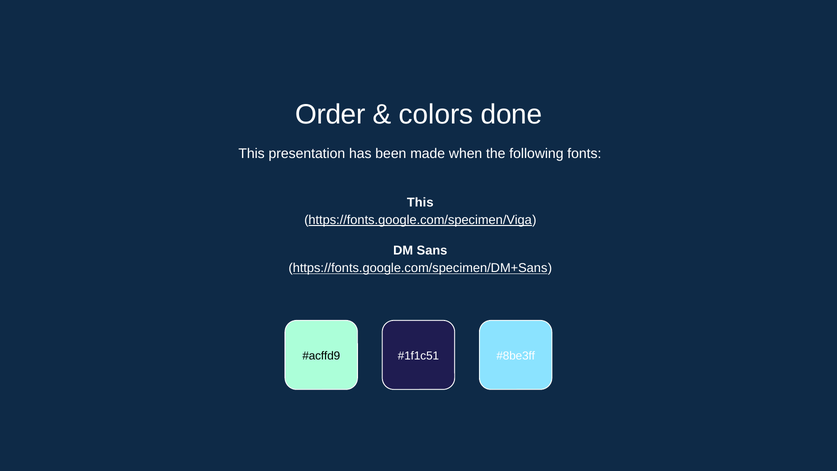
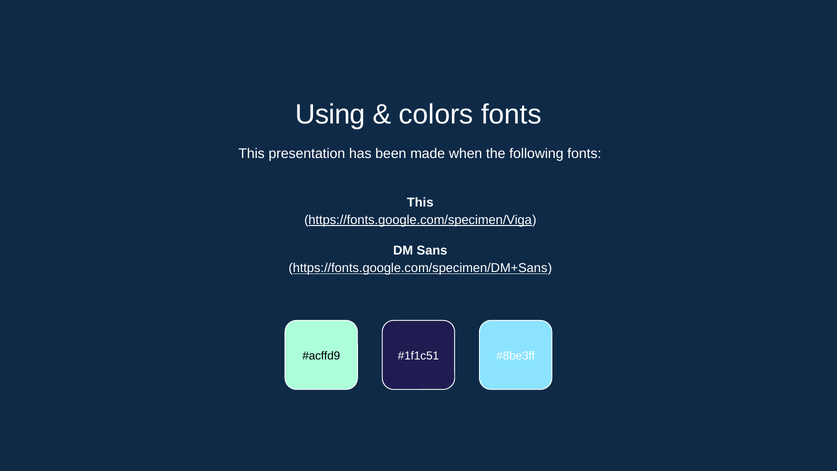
Order: Order -> Using (330, 114)
colors done: done -> fonts (511, 114)
